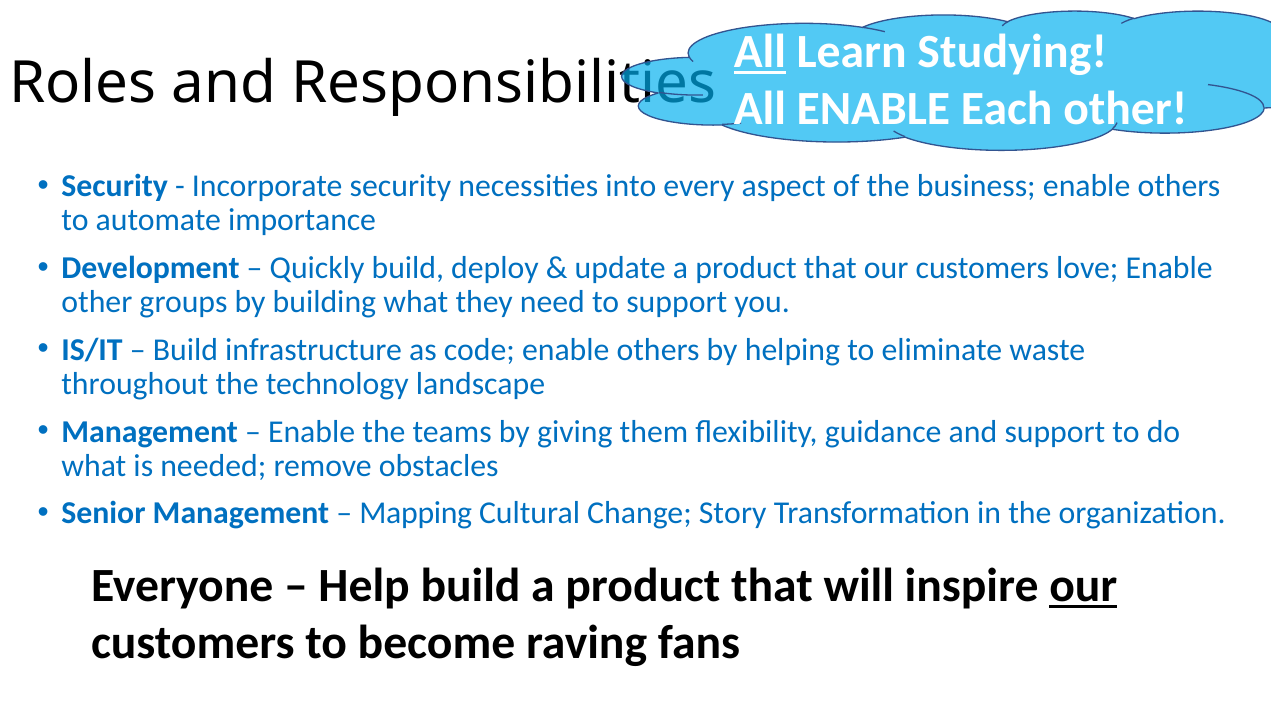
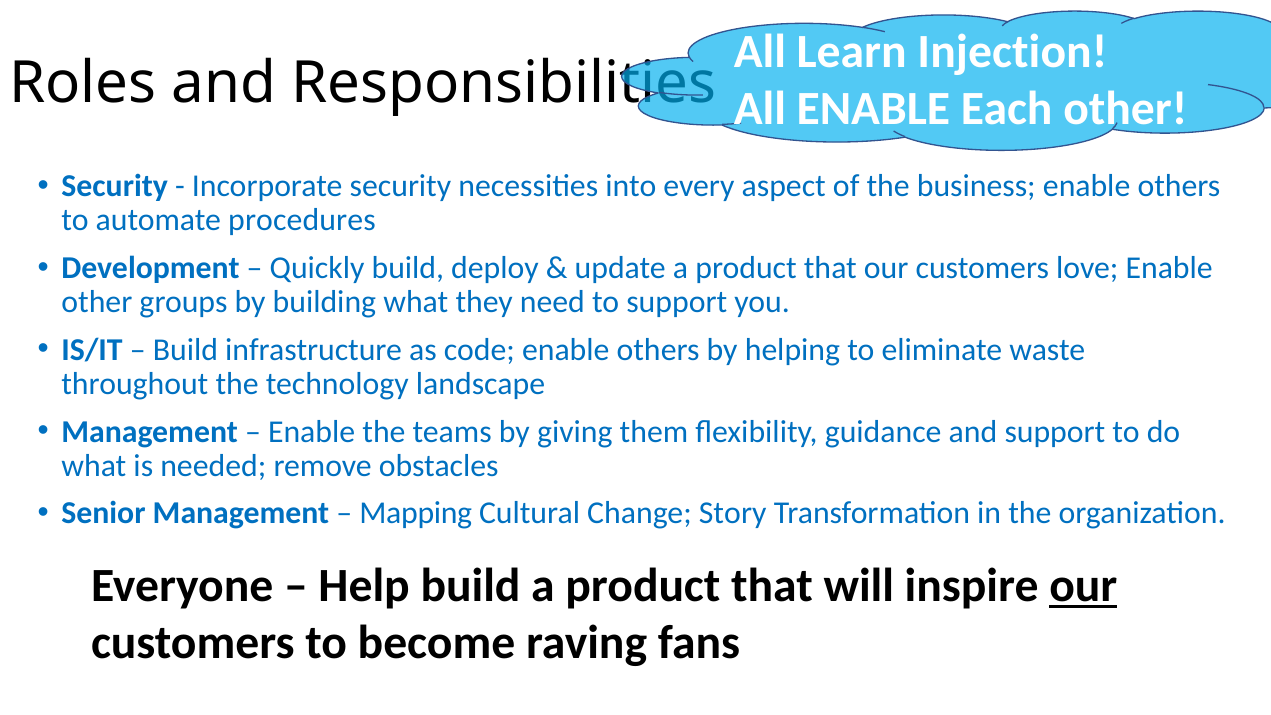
All underline: present -> none (760, 52)
Studying: Studying -> Injection (1012, 52)
importance: importance -> procedures (302, 220)
